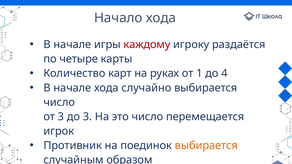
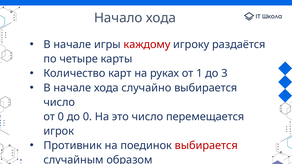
4: 4 -> 3 (224, 74)
от 3: 3 -> 0 (61, 117)
до 3: 3 -> 0 (87, 117)
выбирается colour: orange -> red (206, 146)
